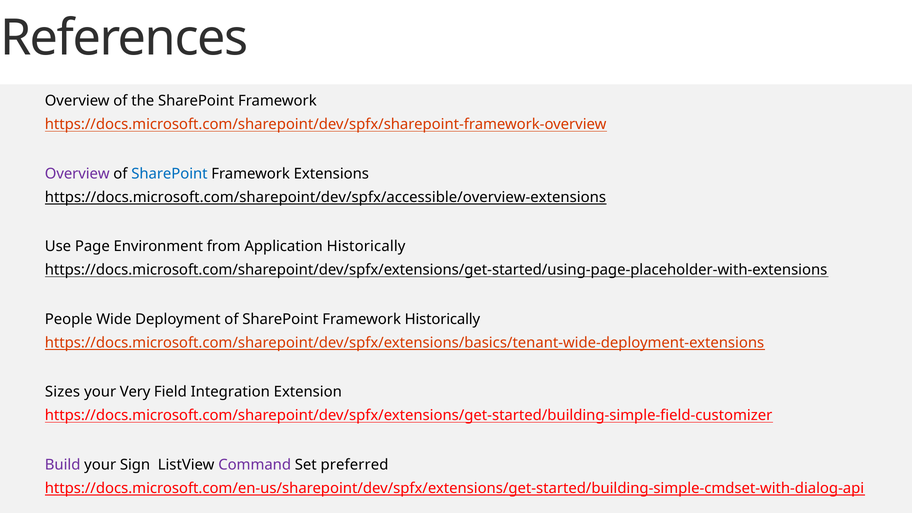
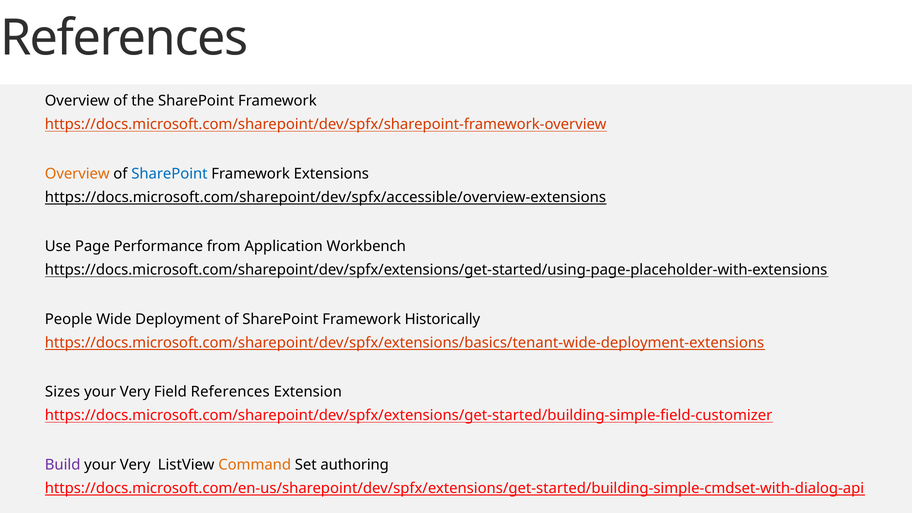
Overview colour: purple -> orange (77, 174)
Environment: Environment -> Performance (158, 246)
Application Historically: Historically -> Workbench (366, 246)
Field Integration: Integration -> References (230, 392)
Sign: Sign -> Very (135, 465)
Command colour: purple -> orange (255, 465)
preferred: preferred -> authoring (355, 465)
